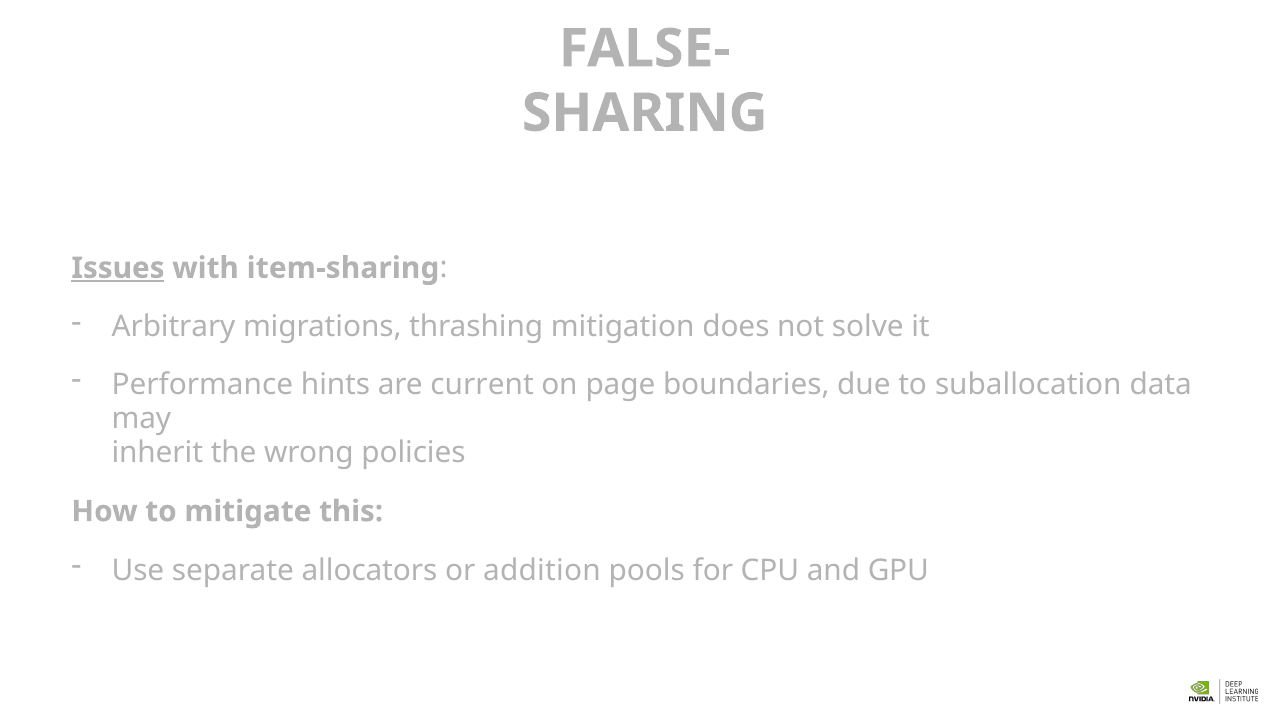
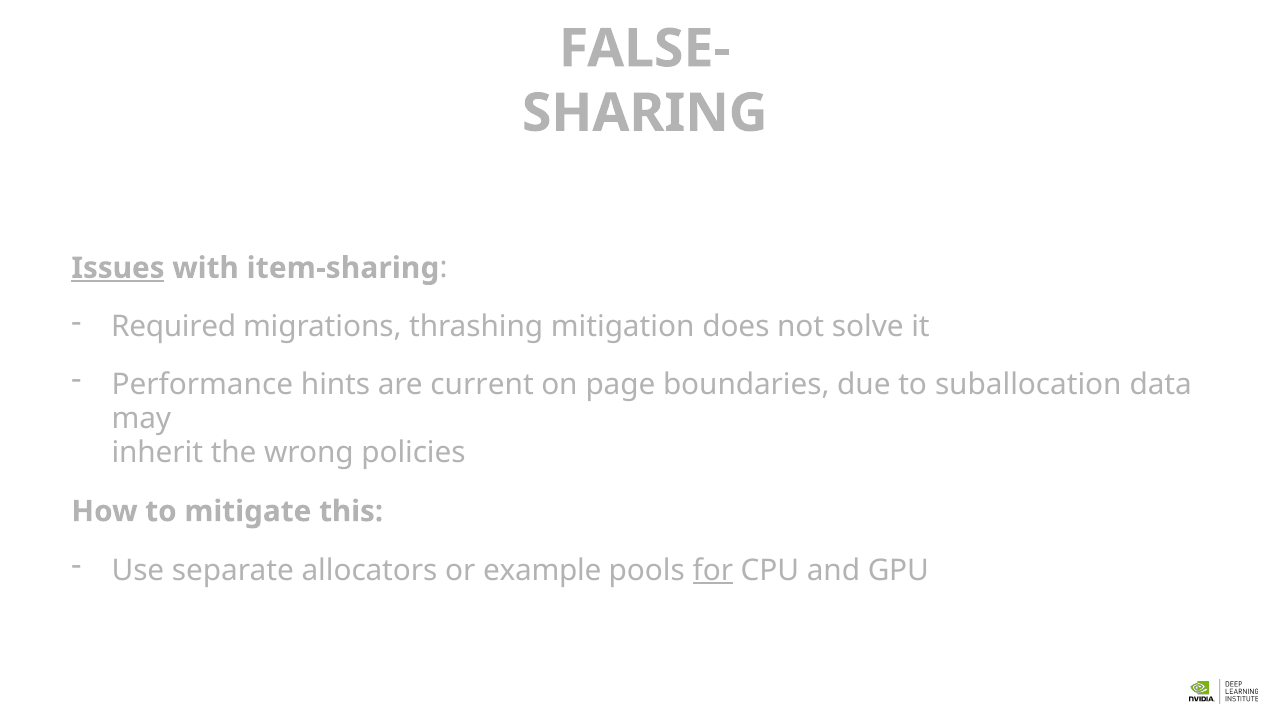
Arbitrary: Arbitrary -> Required (174, 327)
addition: addition -> example (542, 570)
for underline: none -> present (713, 570)
